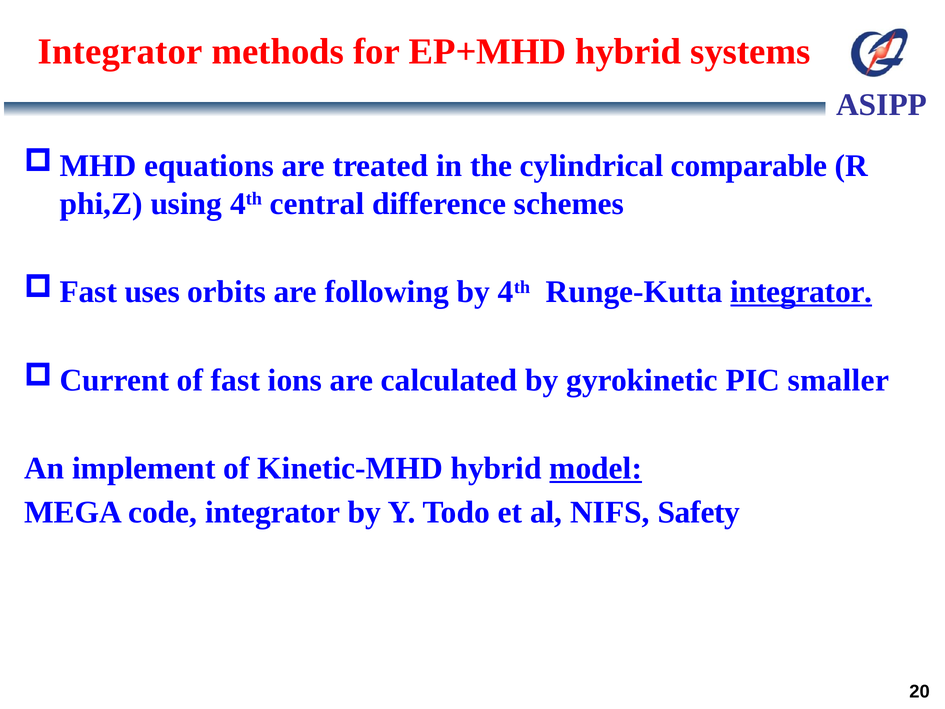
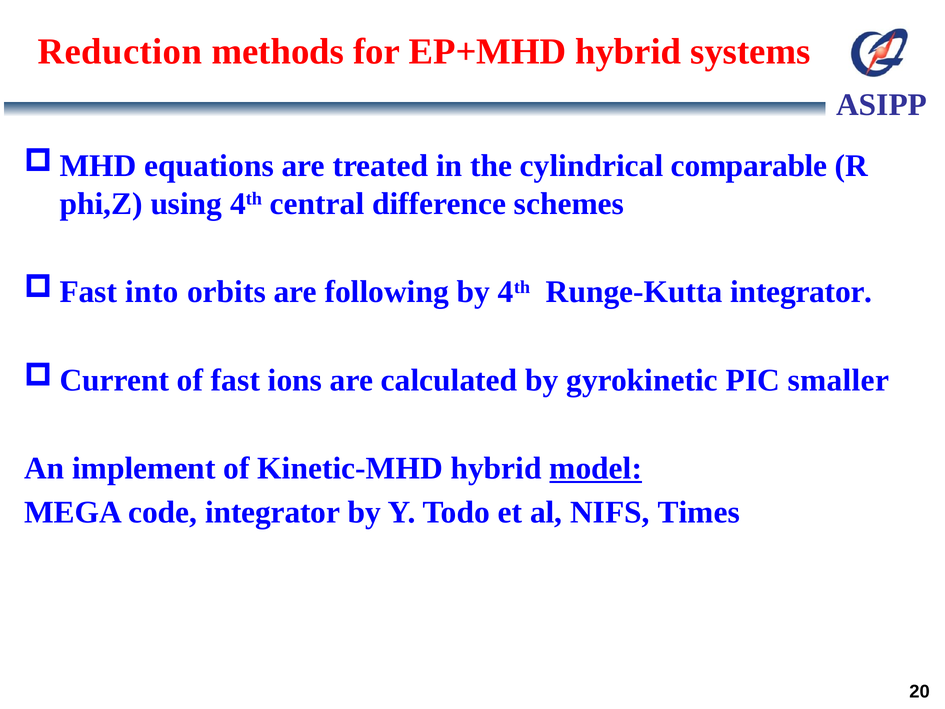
Integrator: Integrator -> Reduction (120, 51)
uses: uses -> into (152, 292)
integrator underline: present -> none (801, 292)
Safety: Safety -> Times (699, 512)
